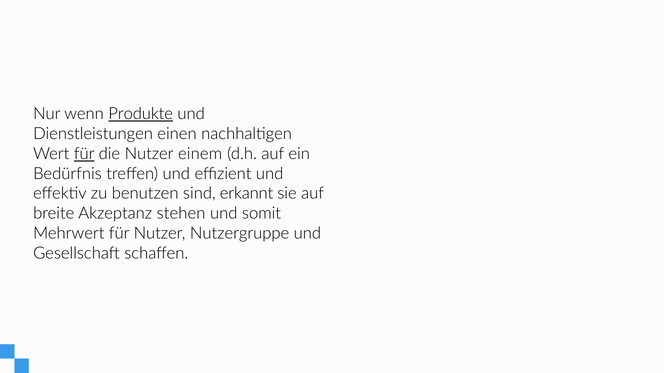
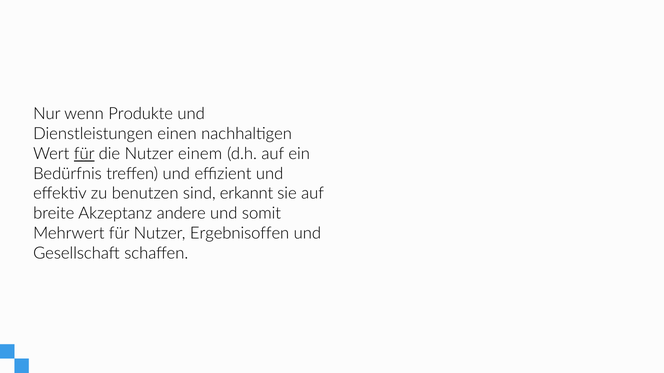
Produkte underline: present -> none (141, 114)
stehen: stehen -> andere (181, 214)
Nutzergruppe: Nutzergruppe -> Ergebnisoffen (240, 234)
